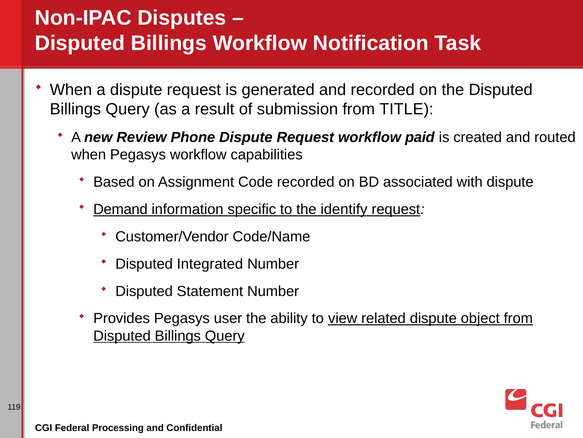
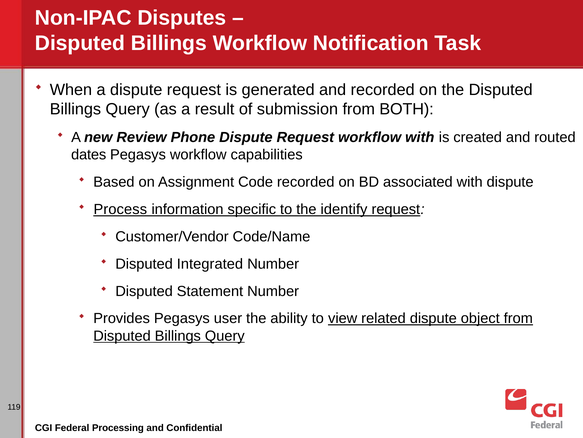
TITLE: TITLE -> BOTH (407, 109)
workflow paid: paid -> with (420, 137)
when: when -> dates (89, 155)
Demand: Demand -> Process (120, 209)
